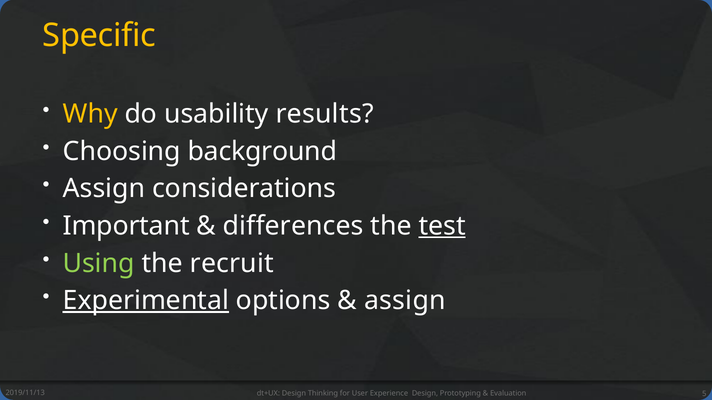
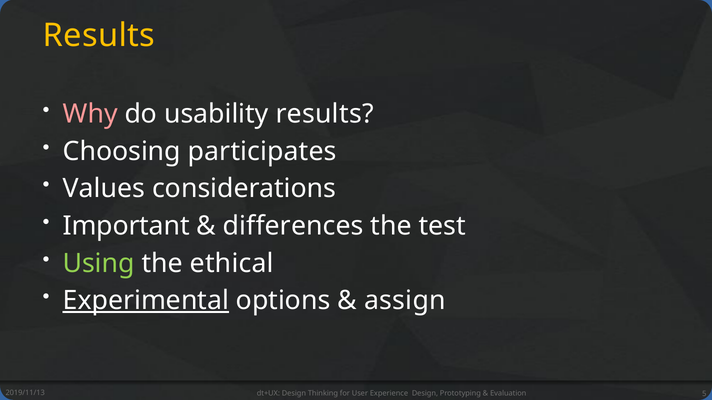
Specific: Specific -> Results (99, 36)
Why colour: yellow -> pink (90, 114)
background: background -> participates (262, 151)
Assign: Assign -> Values (104, 189)
test underline: present -> none (442, 226)
recruit: recruit -> ethical (232, 264)
